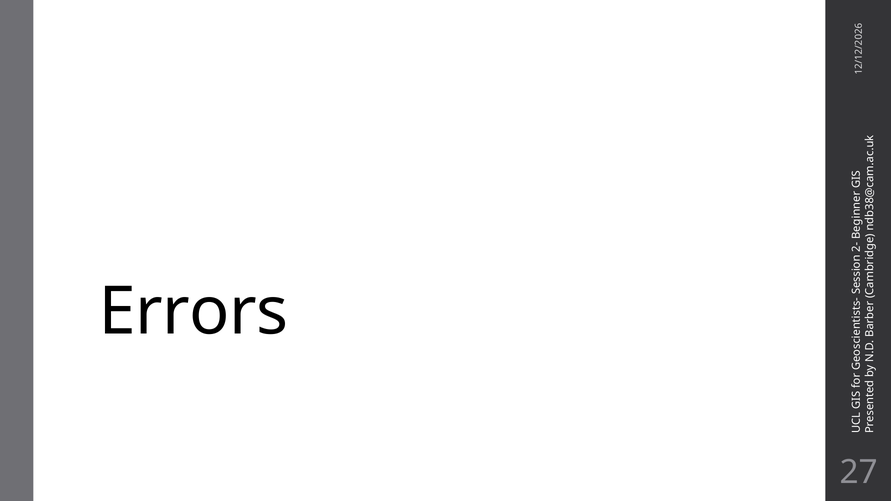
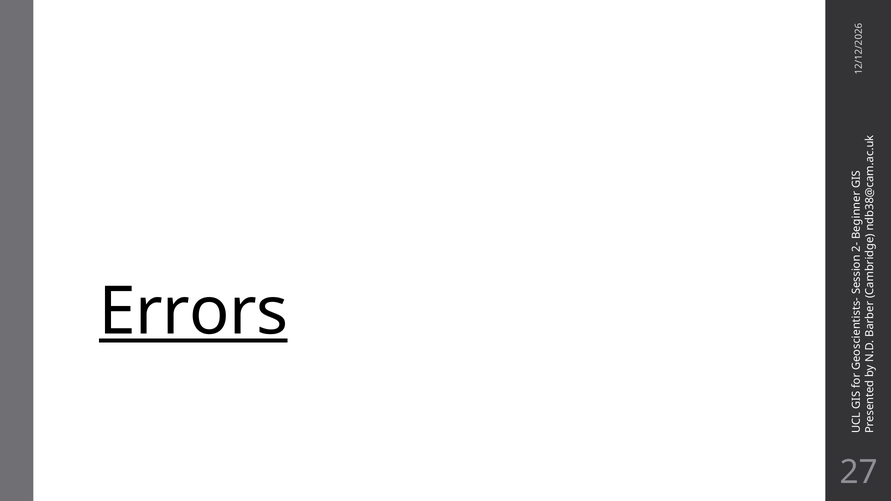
Errors underline: none -> present (194, 312)
